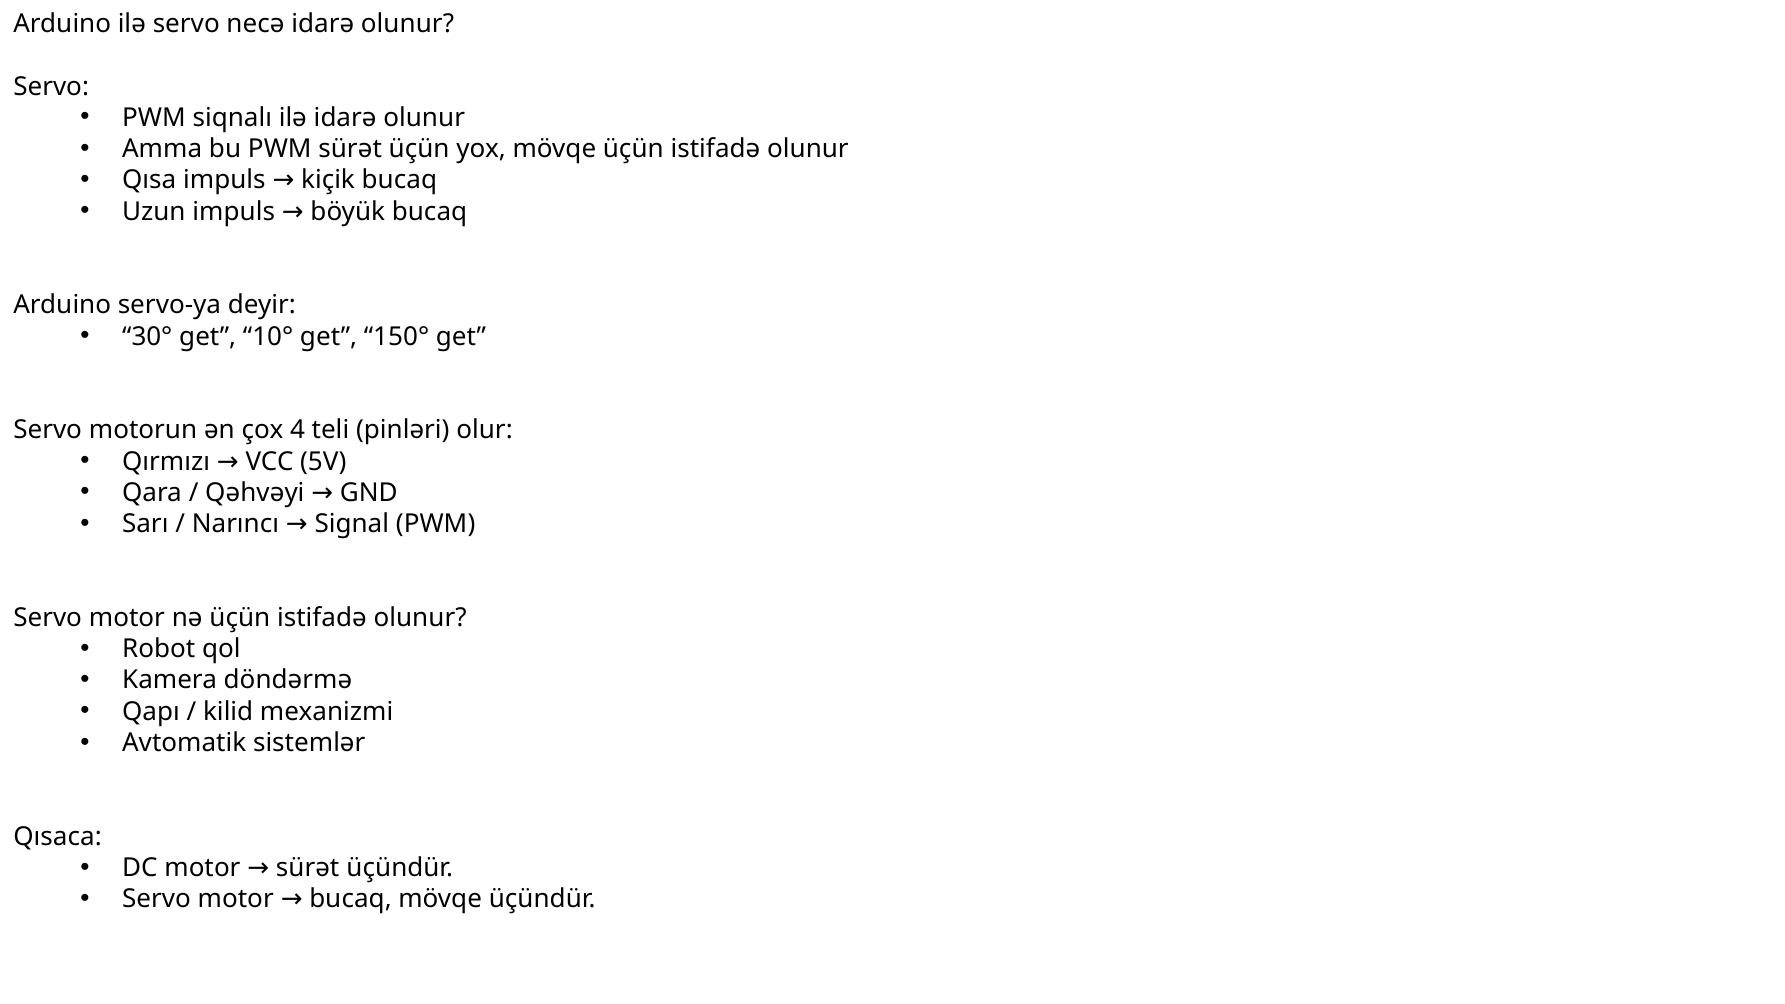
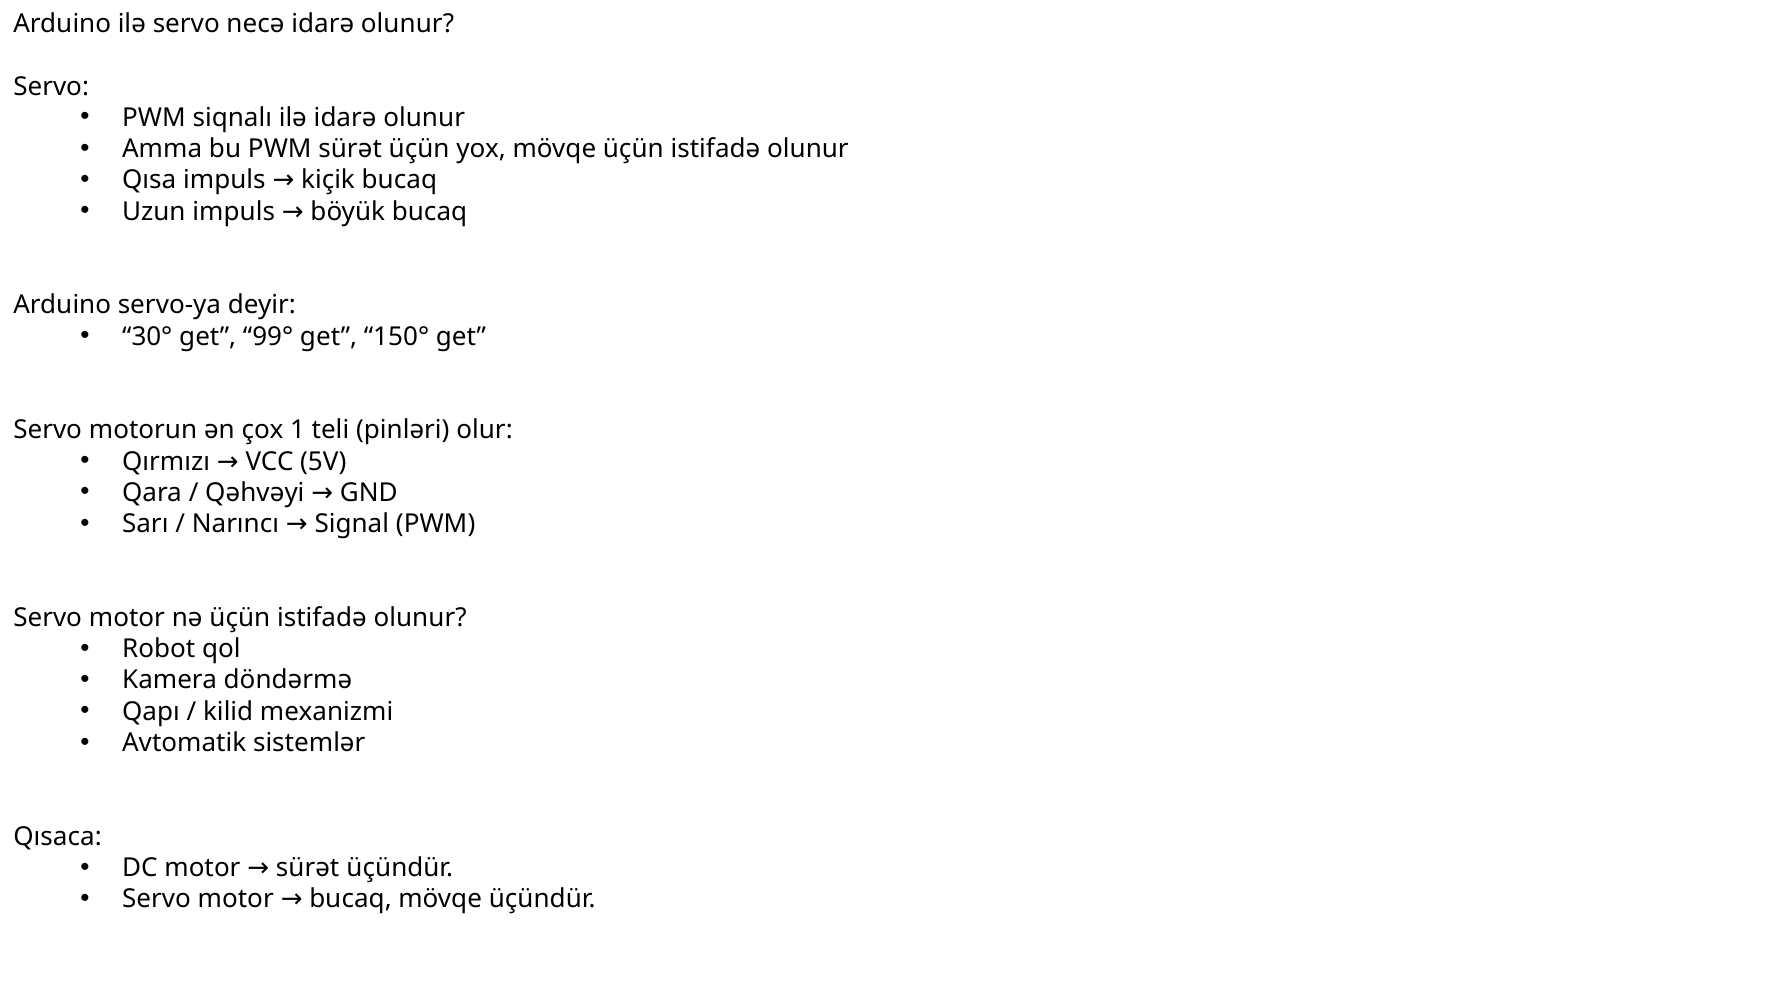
10°: 10° -> 99° (268, 337)
4: 4 -> 1 (298, 430)
